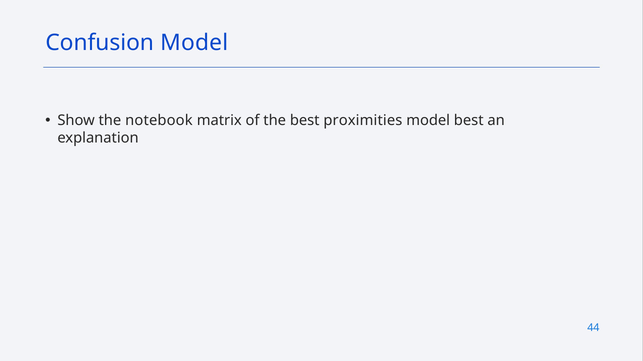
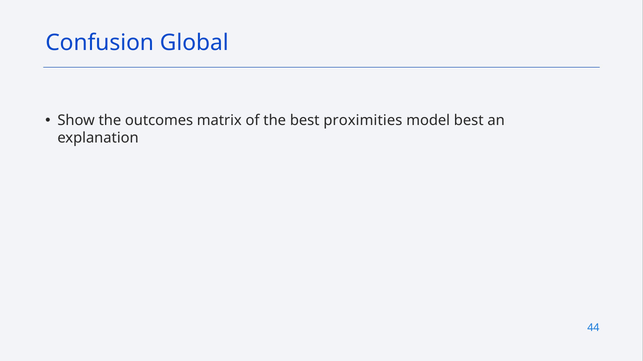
Confusion Model: Model -> Global (194, 43)
notebook: notebook -> outcomes (159, 121)
